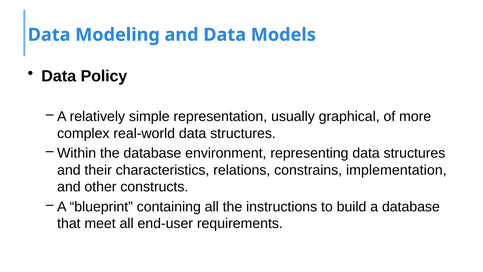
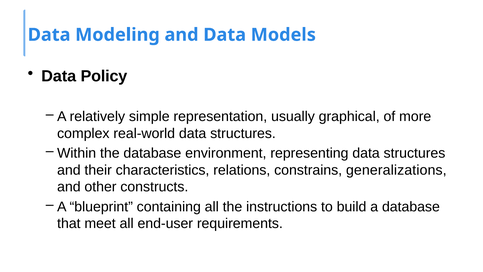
implementation: implementation -> generalizations (396, 170)
